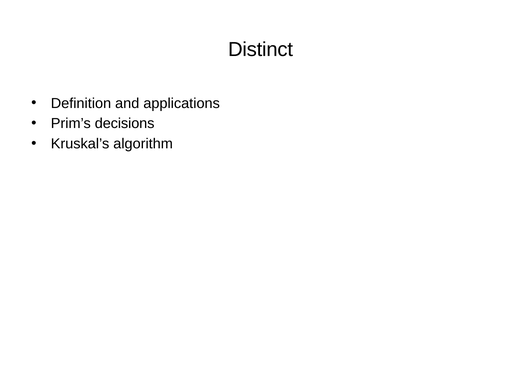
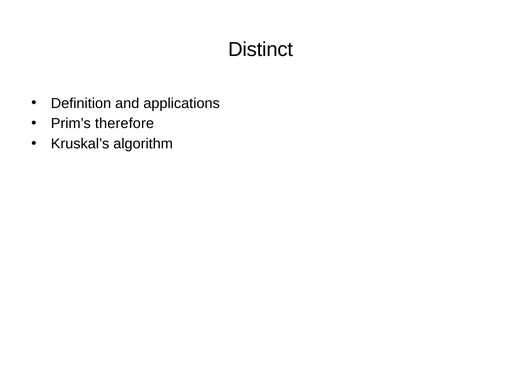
decisions: decisions -> therefore (124, 124)
